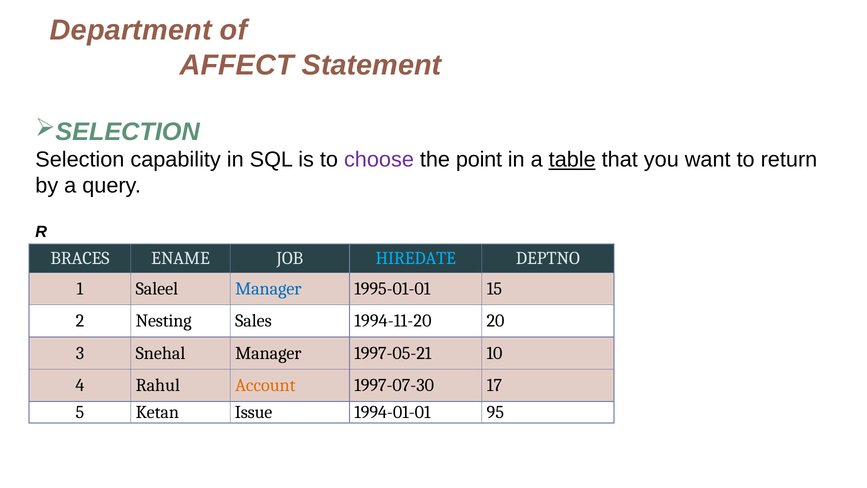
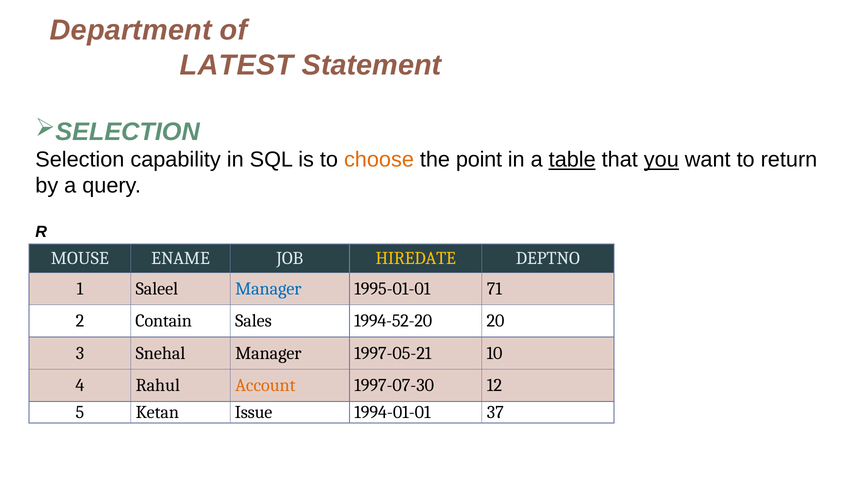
AFFECT: AFFECT -> LATEST (237, 65)
choose colour: purple -> orange (379, 160)
you underline: none -> present (661, 160)
BRACES: BRACES -> MOUSE (80, 258)
HIREDATE colour: light blue -> yellow (416, 258)
15: 15 -> 71 (494, 288)
Nesting: Nesting -> Contain (164, 321)
1994-11-20: 1994-11-20 -> 1994-52-20 (393, 321)
17: 17 -> 12 (494, 385)
95: 95 -> 37 (495, 412)
